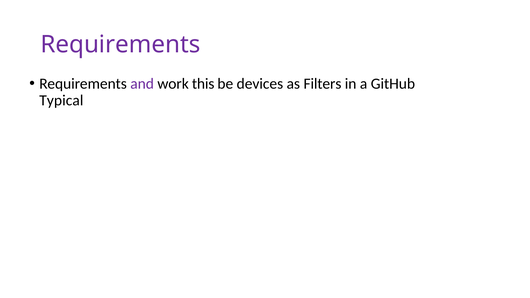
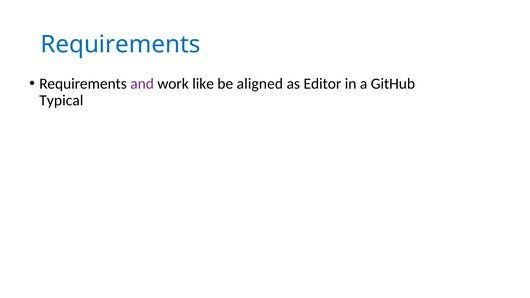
Requirements colour: purple -> blue (120, 45)
this: this -> like (203, 84)
devices: devices -> aligned (260, 84)
Filters: Filters -> Editor (322, 84)
